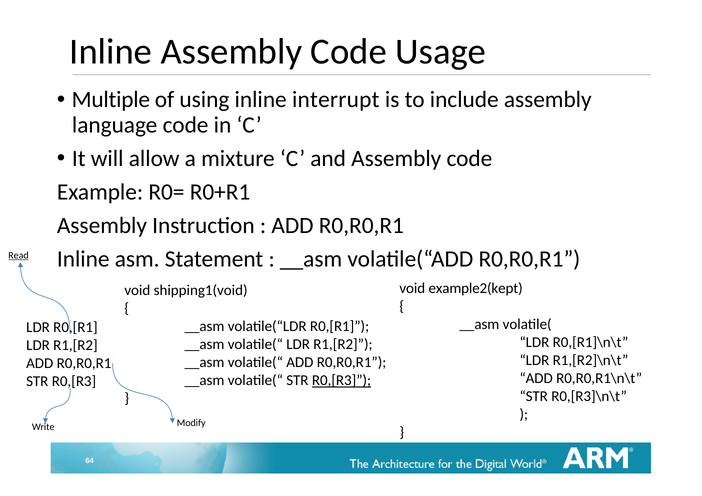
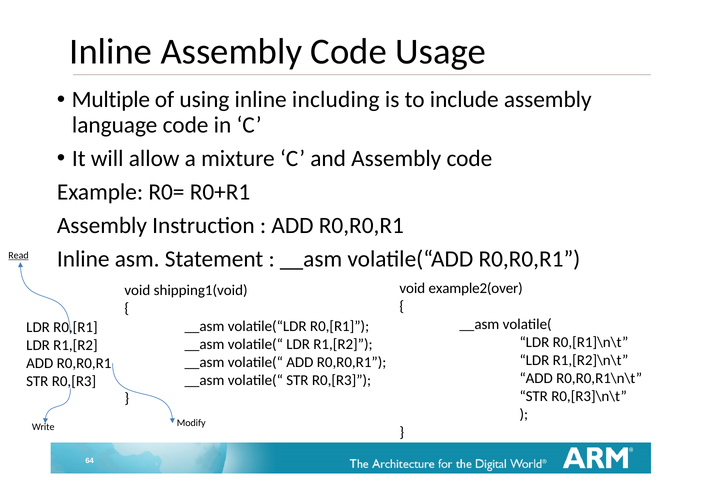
interrupt: interrupt -> including (336, 100)
example2(kept: example2(kept -> example2(over (476, 288)
R0,[R3 underline: present -> none (342, 380)
